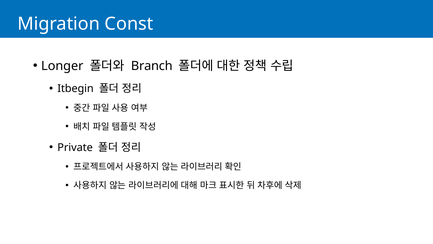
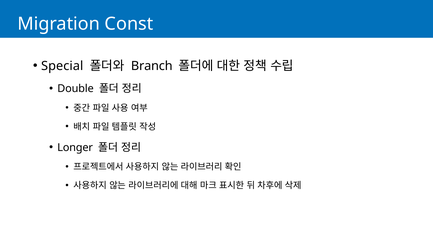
Longer: Longer -> Special (62, 66)
Itbegin: Itbegin -> Double (76, 89)
Private: Private -> Longer (75, 147)
